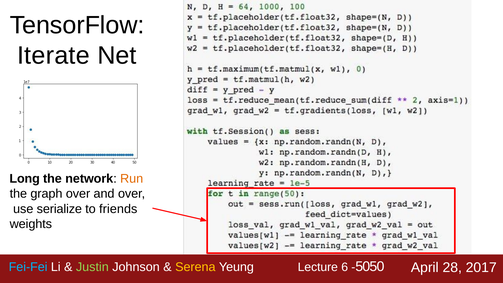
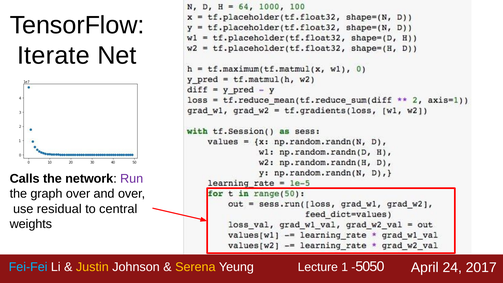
Long: Long -> Calls (25, 179)
Run colour: orange -> purple (132, 179)
serialize: serialize -> residual (59, 209)
friends: friends -> central (118, 209)
Justin colour: light green -> yellow (92, 267)
6: 6 -> 1 (345, 267)
28: 28 -> 24 (452, 268)
